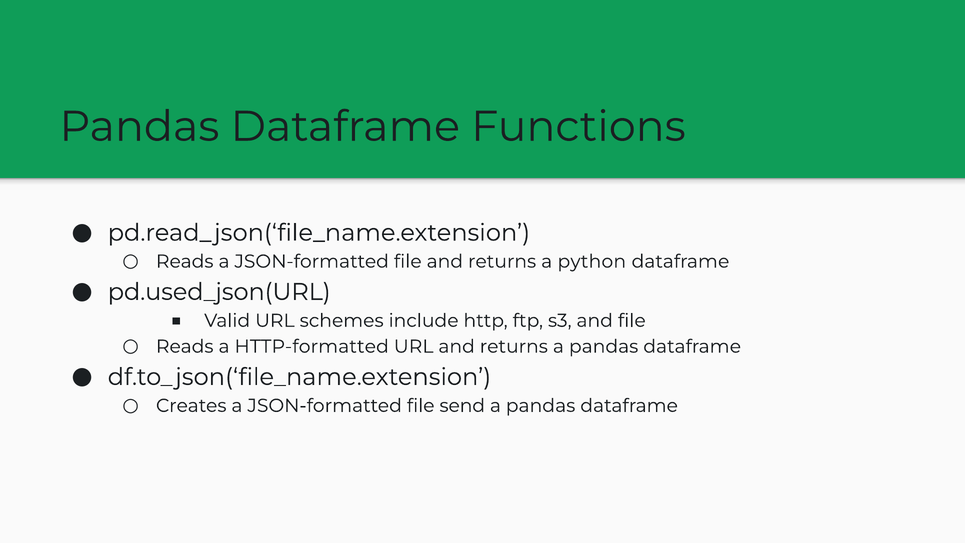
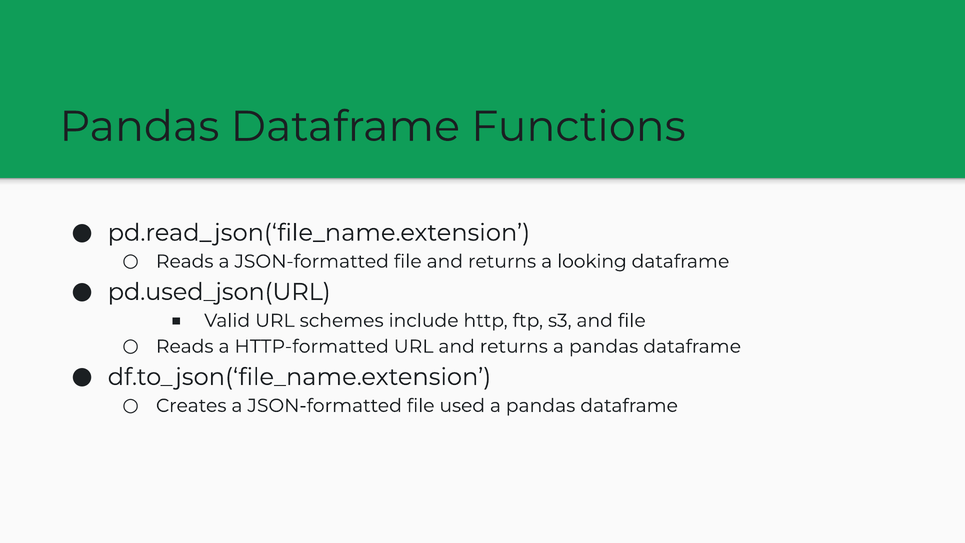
python: python -> looking (592, 261)
send: send -> used (462, 406)
